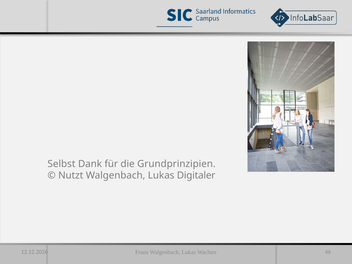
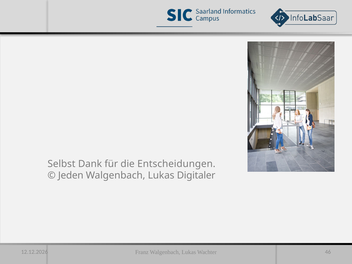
Grundprinzipien: Grundprinzipien -> Entscheidungen (176, 164)
Nutzt: Nutzt -> Jeden (71, 176)
